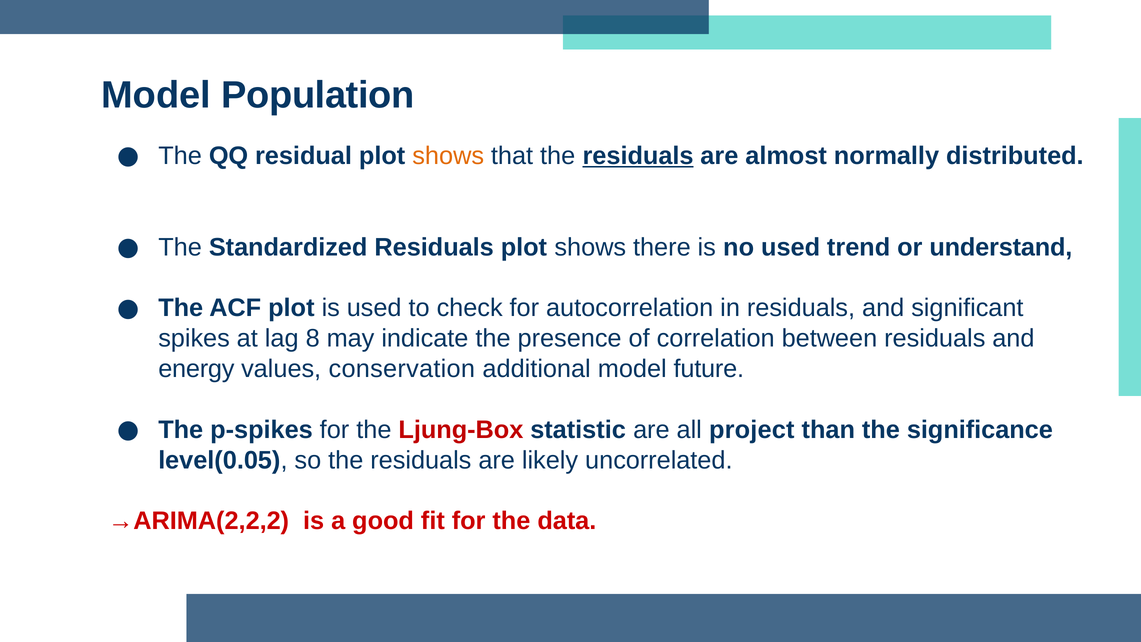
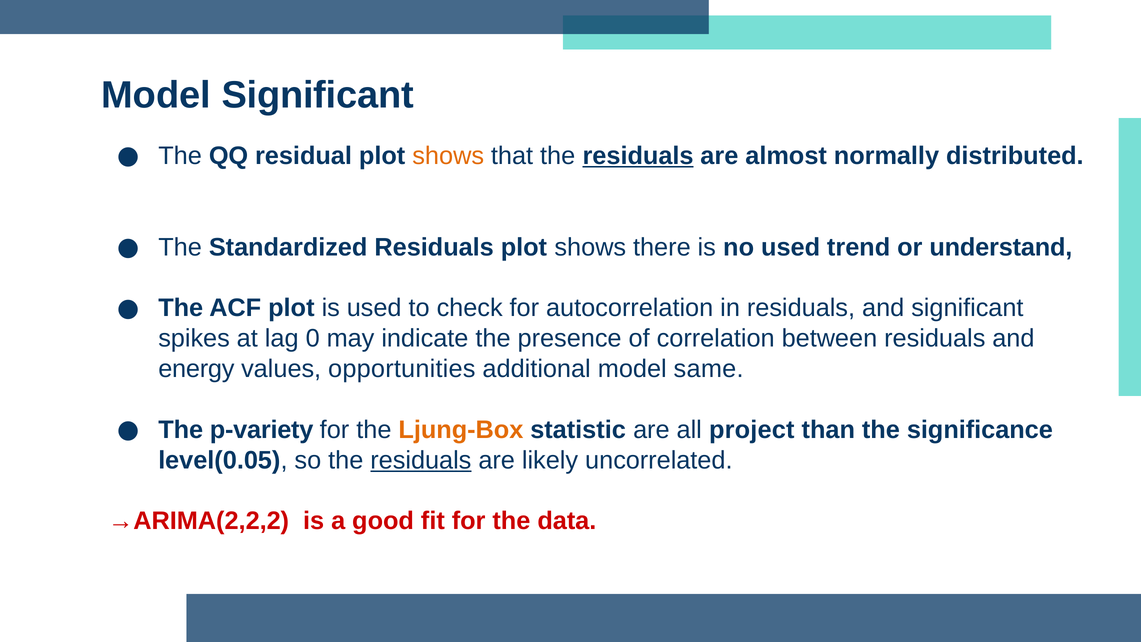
Model Population: Population -> Significant (318, 95)
8: 8 -> 0 (313, 338)
conservation: conservation -> opportunities (402, 369)
future: future -> same (709, 369)
p-spikes: p-spikes -> p-variety (262, 430)
Ljung-Box colour: red -> orange (461, 430)
residuals underline: none -> present (421, 460)
